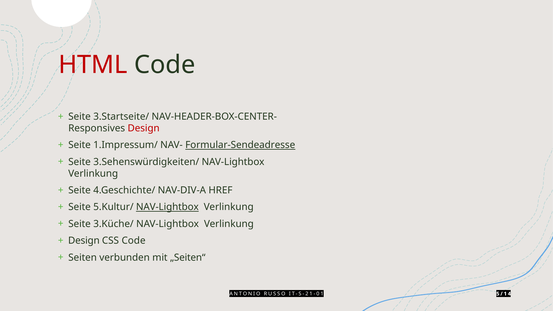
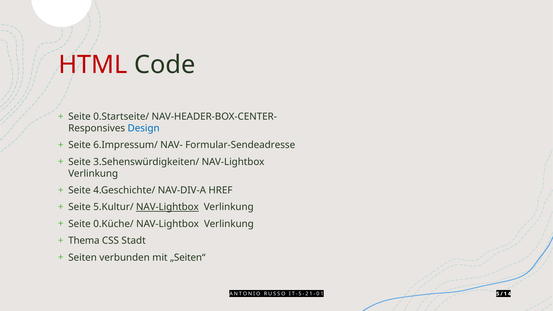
3.Startseite/: 3.Startseite/ -> 0.Startseite/ (121, 117)
Design colour: red -> blue (144, 128)
1.Impressum/: 1.Impressum/ -> 6.Impressum/ (126, 145)
Formular-Sendeadresse underline: present -> none (240, 145)
3.Küche/: 3.Küche/ -> 0.Küche/ (113, 224)
Design: Design -> Thema (84, 241)
CSS Code: Code -> Stadt (134, 241)
